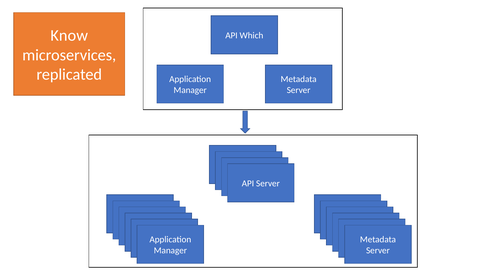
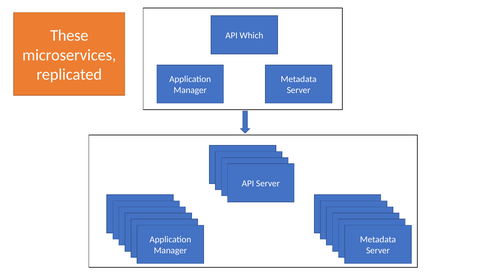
Know: Know -> These (69, 36)
